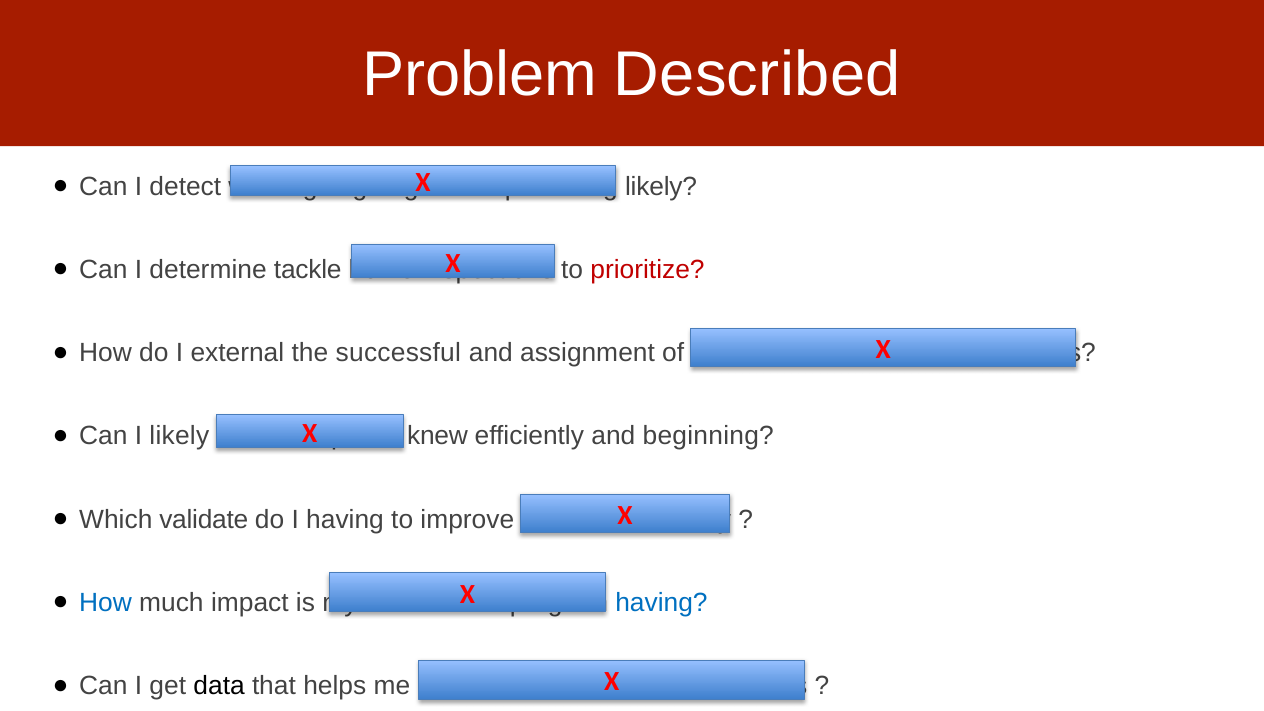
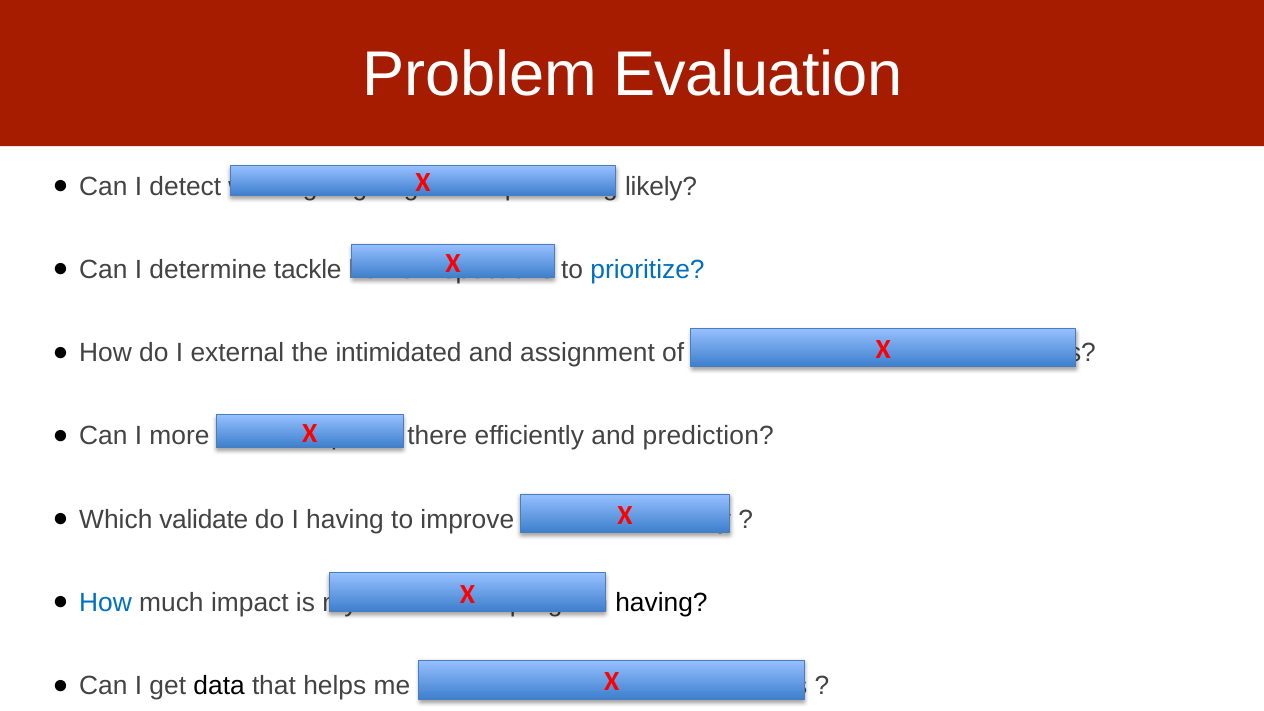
Described: Described -> Evaluation (758, 75)
prioritize colour: red -> blue (647, 270)
successful: successful -> intimidated (399, 353)
I likely: likely -> more (179, 436)
knew: knew -> there (437, 436)
beginning: beginning -> prediction (708, 436)
having colour: blue -> black (661, 603)
